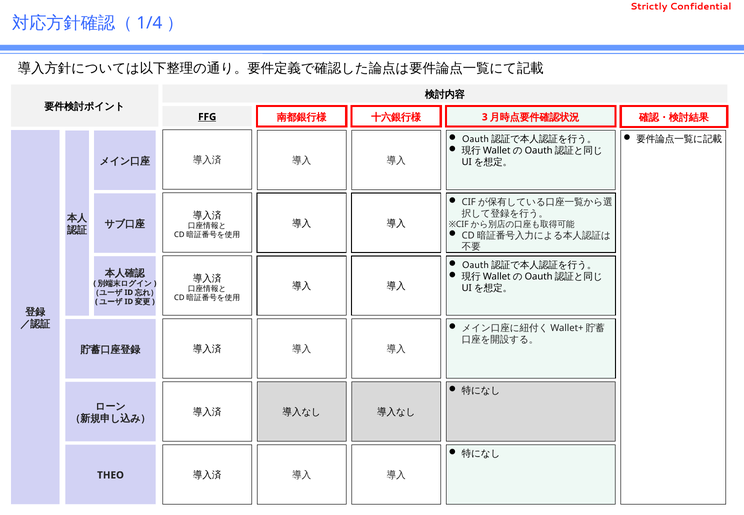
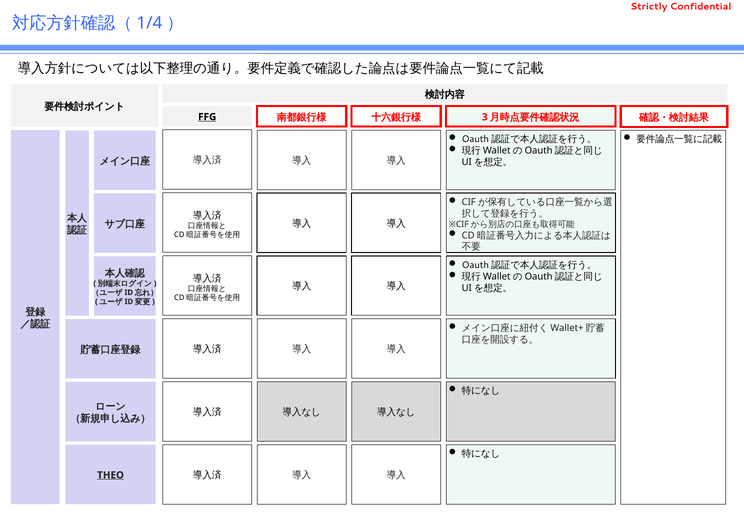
THEO underline: none -> present (111, 475)
